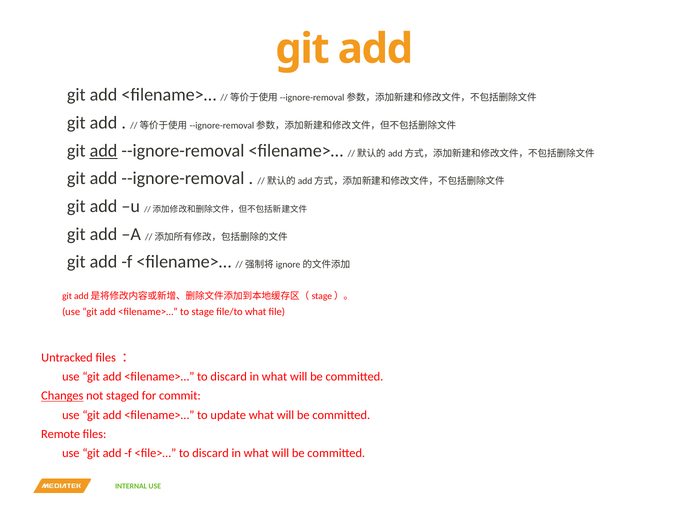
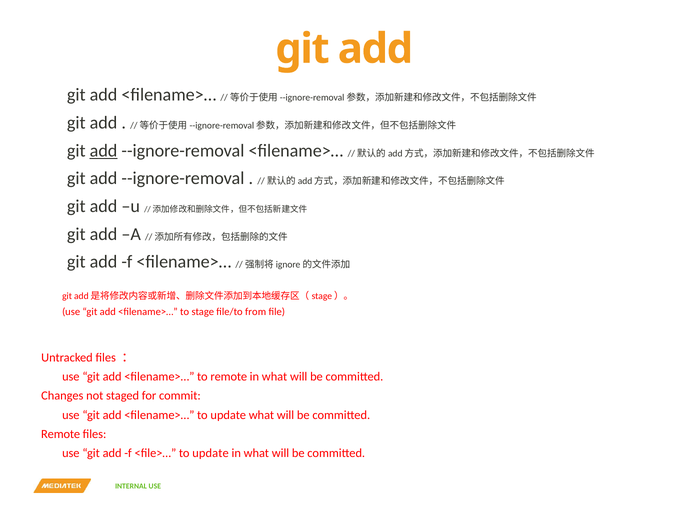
file/to what: what -> from (256, 311)
<filename>… to discard: discard -> remote (229, 376)
Changes underline: present -> none (62, 395)
<file>… to discard: discard -> update (211, 453)
